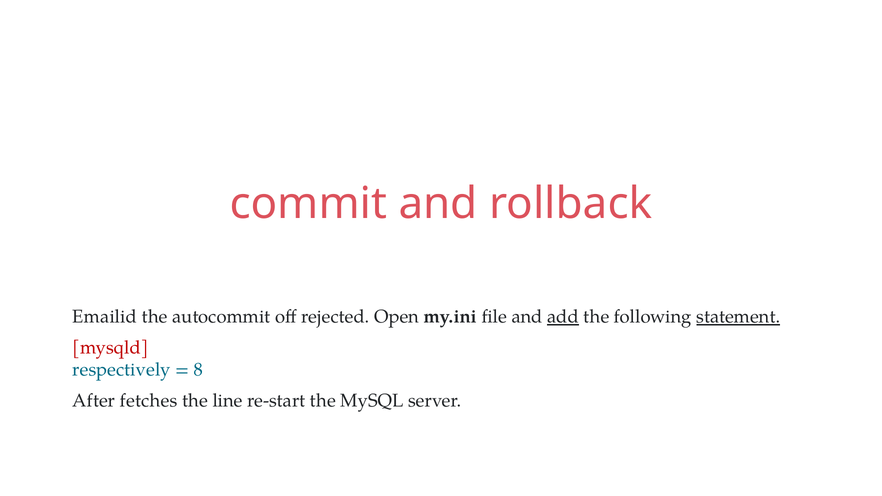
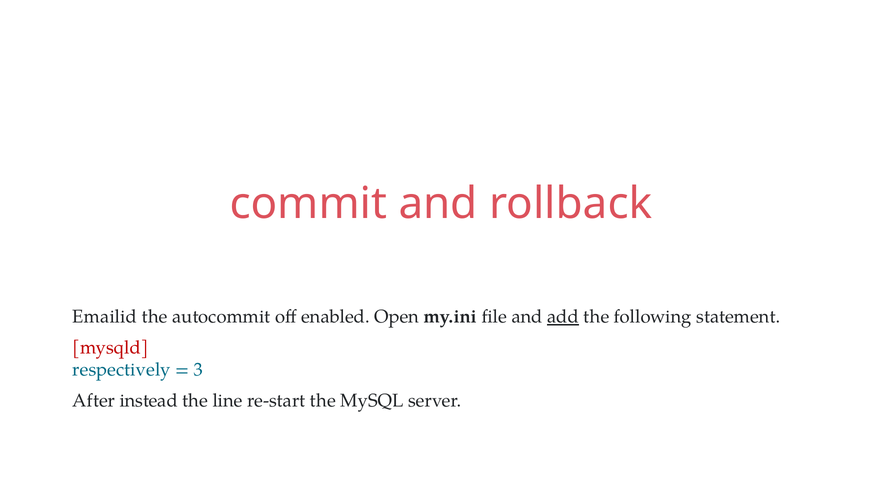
rejected: rejected -> enabled (335, 317)
statement underline: present -> none (738, 317)
8: 8 -> 3 (198, 370)
fetches: fetches -> instead (149, 401)
